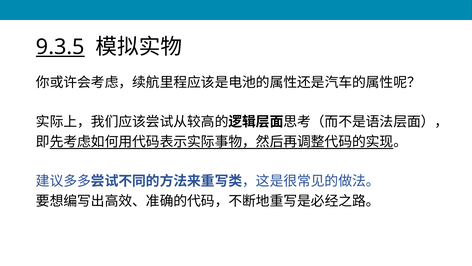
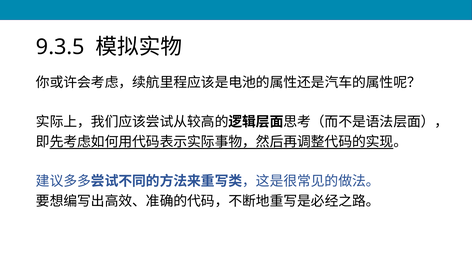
9.3.5 underline: present -> none (60, 47)
